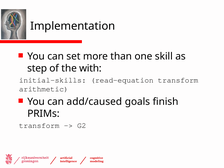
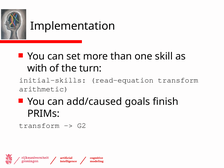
step: step -> with (37, 68)
with: with -> turn (90, 68)
